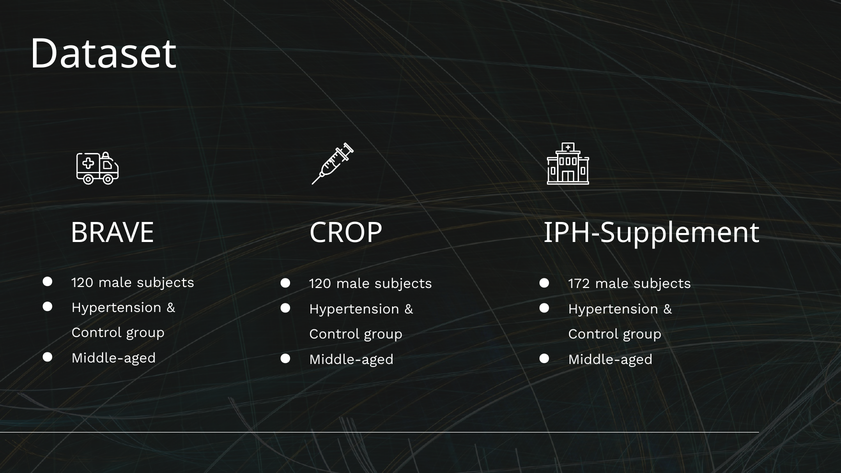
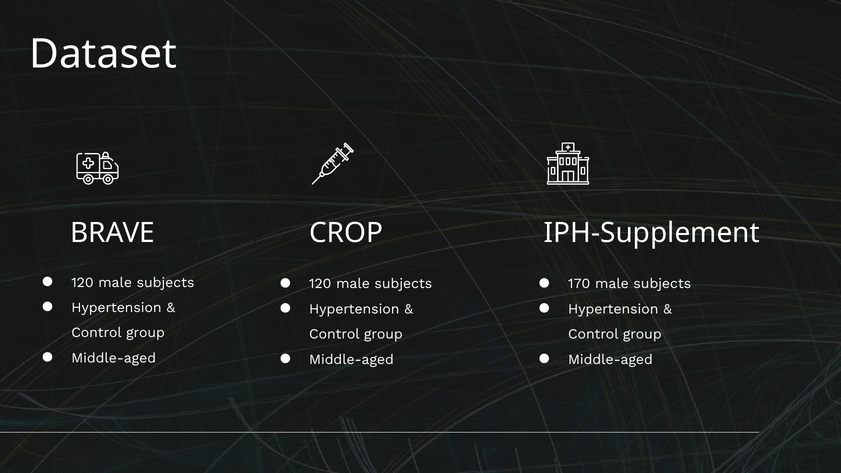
172: 172 -> 170 (579, 284)
